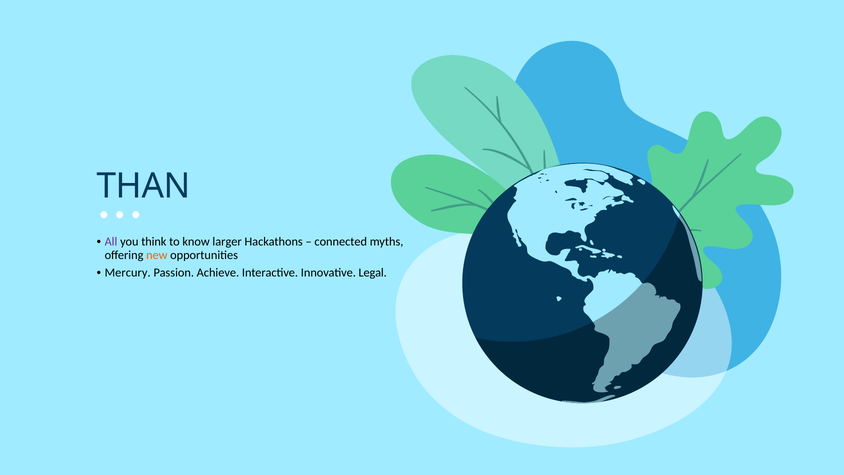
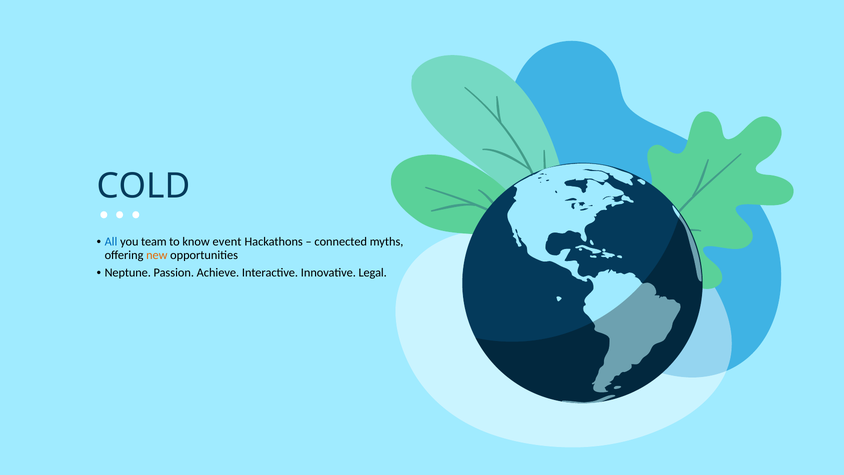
THAN: THAN -> COLD (144, 186)
All colour: purple -> blue (111, 242)
think: think -> team (154, 242)
larger: larger -> event (227, 242)
Mercury: Mercury -> Neptune (128, 273)
